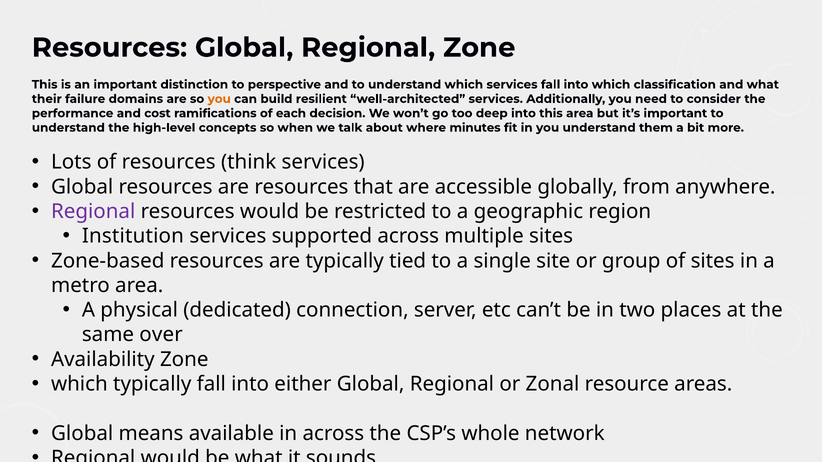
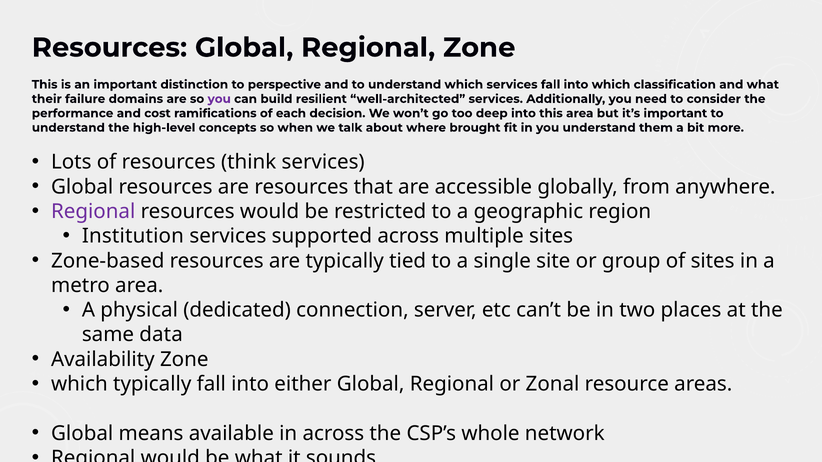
you colour: orange -> purple (219, 99)
minutes: minutes -> brought (475, 128)
over: over -> data (161, 335)
